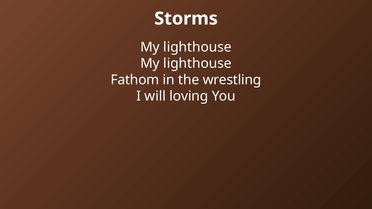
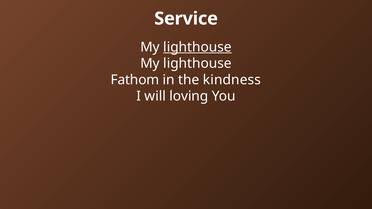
Storms: Storms -> Service (186, 19)
lighthouse underline: none -> present (197, 47)
wrestling: wrestling -> kindness (232, 80)
